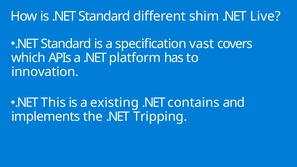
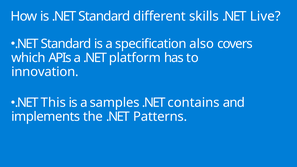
shim: shim -> skills (204, 16)
vast: vast -> also (202, 44)
existing: existing -> samples (115, 103)
Tripping: Tripping -> Patterns (160, 117)
